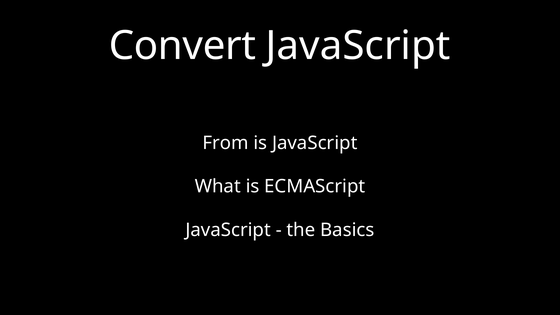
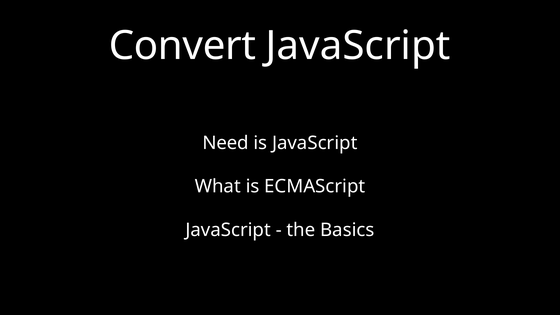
From: From -> Need (226, 143)
